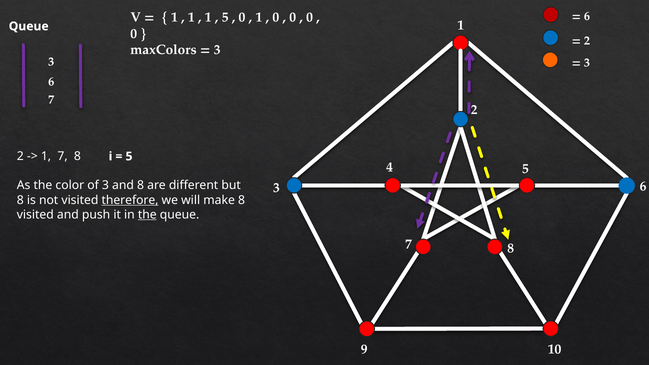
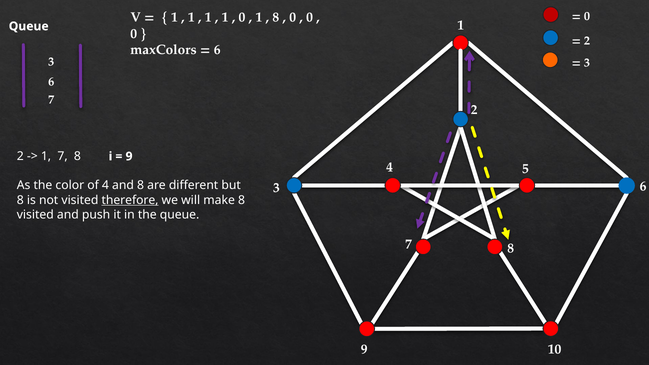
6: 6 -> 0 (587, 16)
5: 5 -> 1 (225, 17)
0: 0 -> 8 (276, 17)
3: 3 -> 6 (217, 50)
5: 5 -> 9 (129, 156)
of 3: 3 -> 4 (105, 185)
the underline: present -> none (147, 215)
